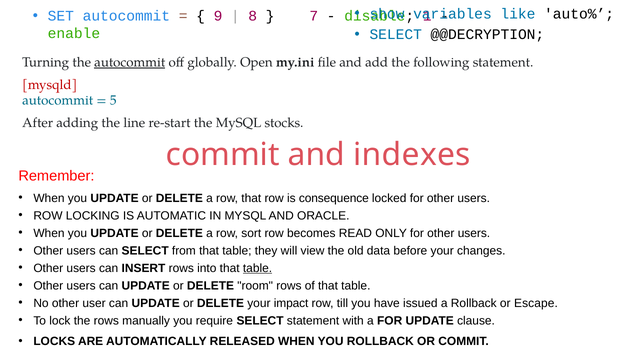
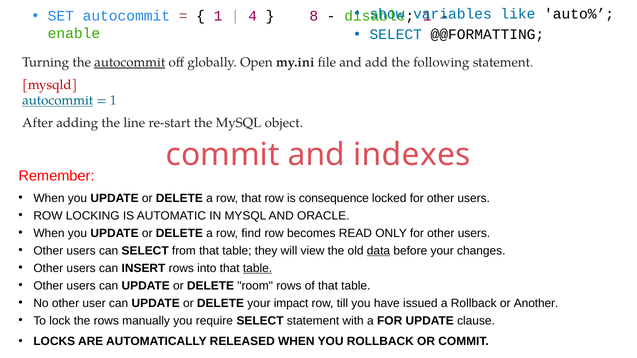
9: 9 -> 1 (218, 16)
8: 8 -> 4 (253, 16)
7: 7 -> 8 (314, 16)
@@DECRYPTION: @@DECRYPTION -> @@FORMATTING (487, 35)
autocommit underline: none -> present (58, 101)
5: 5 -> 1 (113, 101)
stocks: stocks -> object (284, 123)
sort: sort -> find (251, 233)
data underline: none -> present (378, 251)
Escape: Escape -> Another (536, 303)
